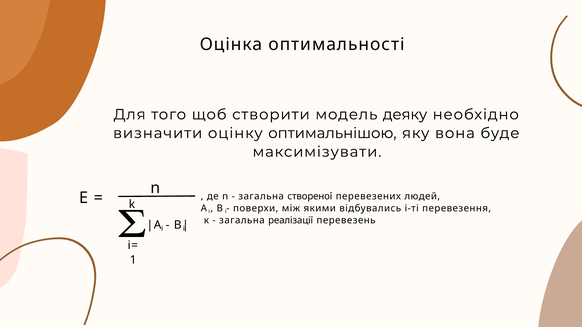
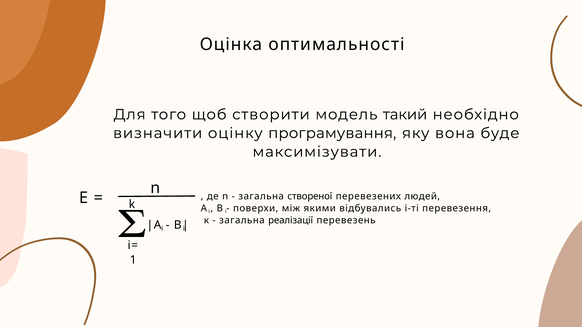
деяку: деяку -> такий (405, 115)
оптимальнішою: оптимальнішою -> програмування (332, 133)
